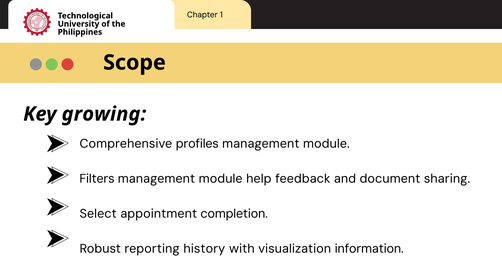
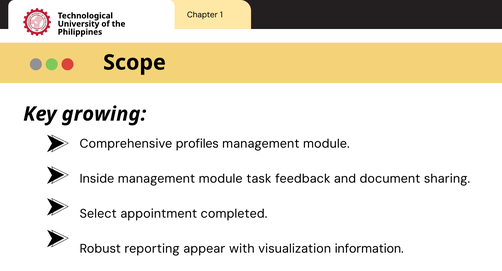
Filters: Filters -> Inside (97, 179)
help: help -> task (259, 179)
completion: completion -> completed (234, 214)
history: history -> appear (204, 249)
